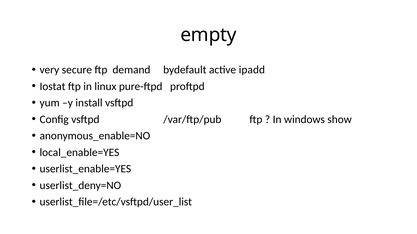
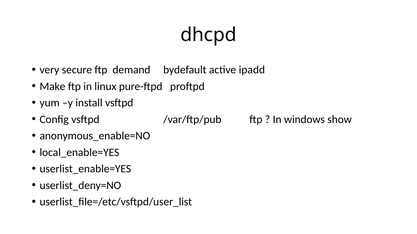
empty: empty -> dhcpd (208, 35)
Iostat: Iostat -> Make (52, 87)
